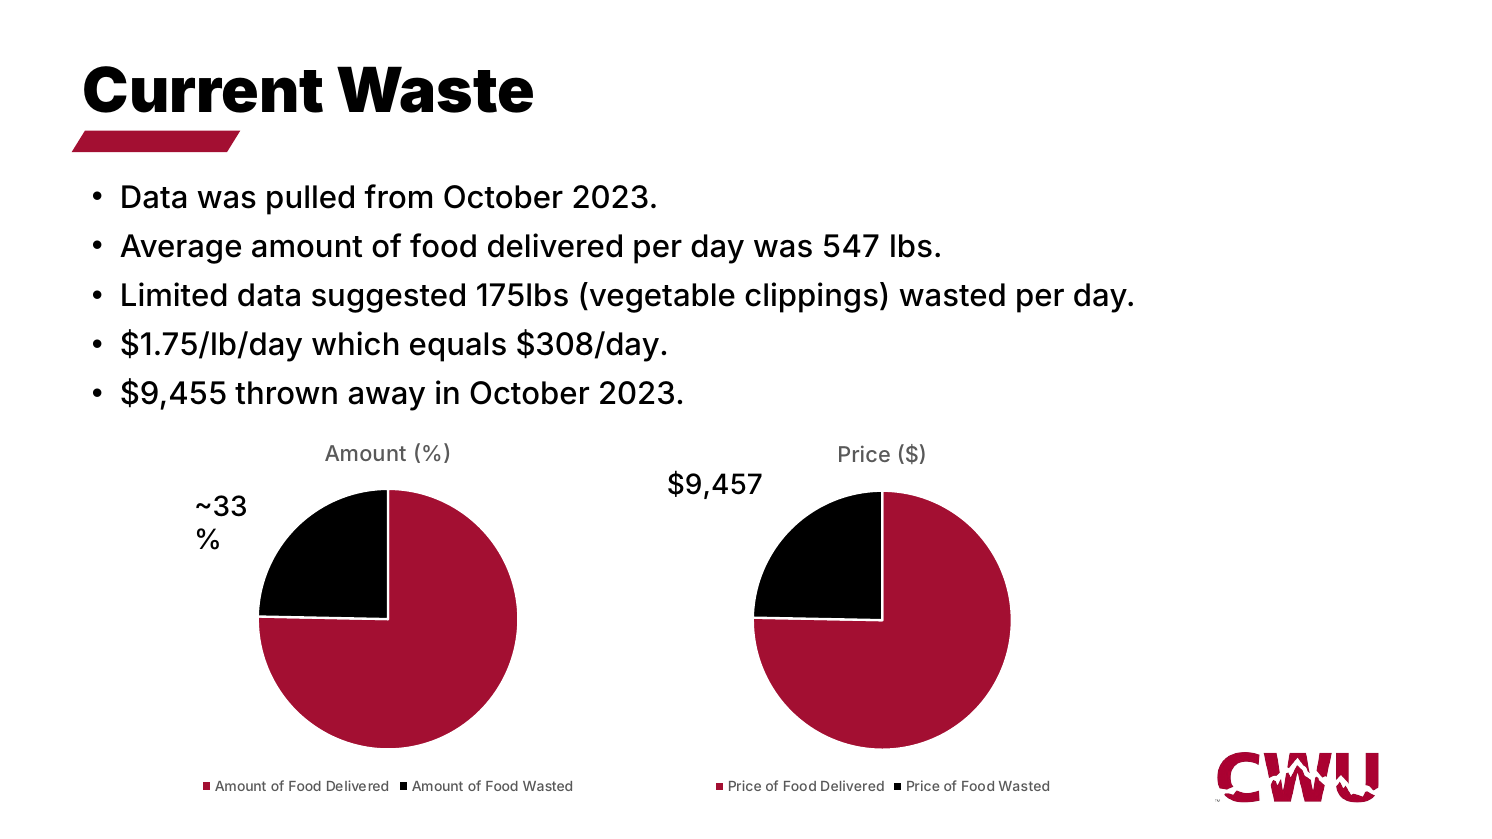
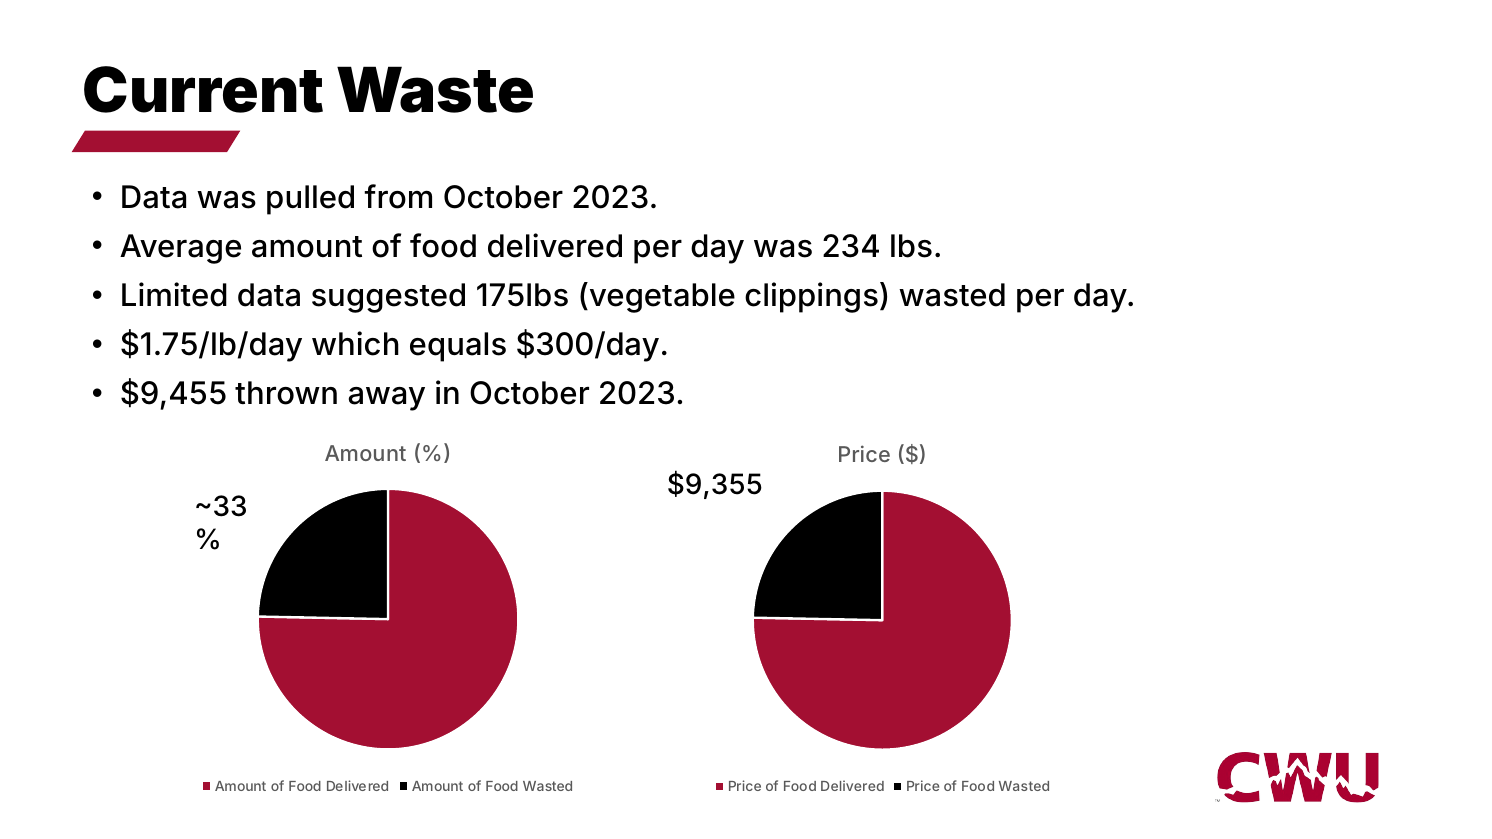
547: 547 -> 234 (851, 247)
$308/day: $308/day -> $300/day (592, 345)
$9,457: $9,457 -> $9,355 (715, 485)
